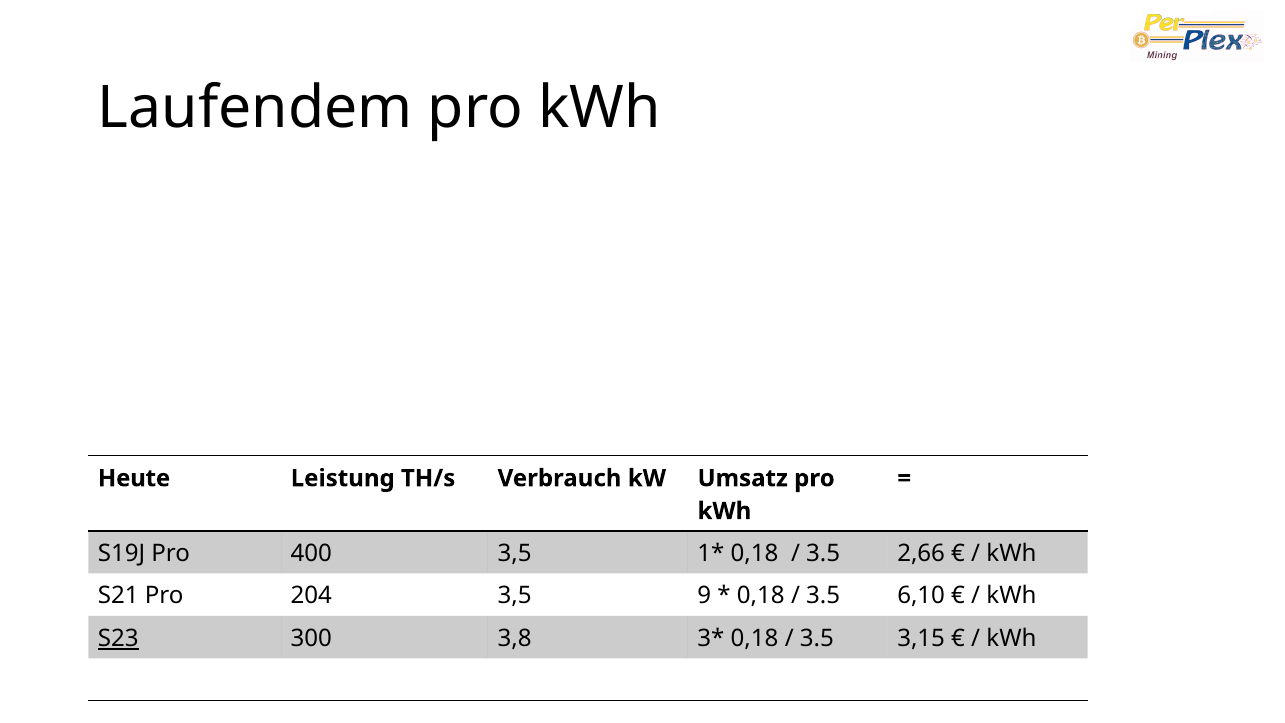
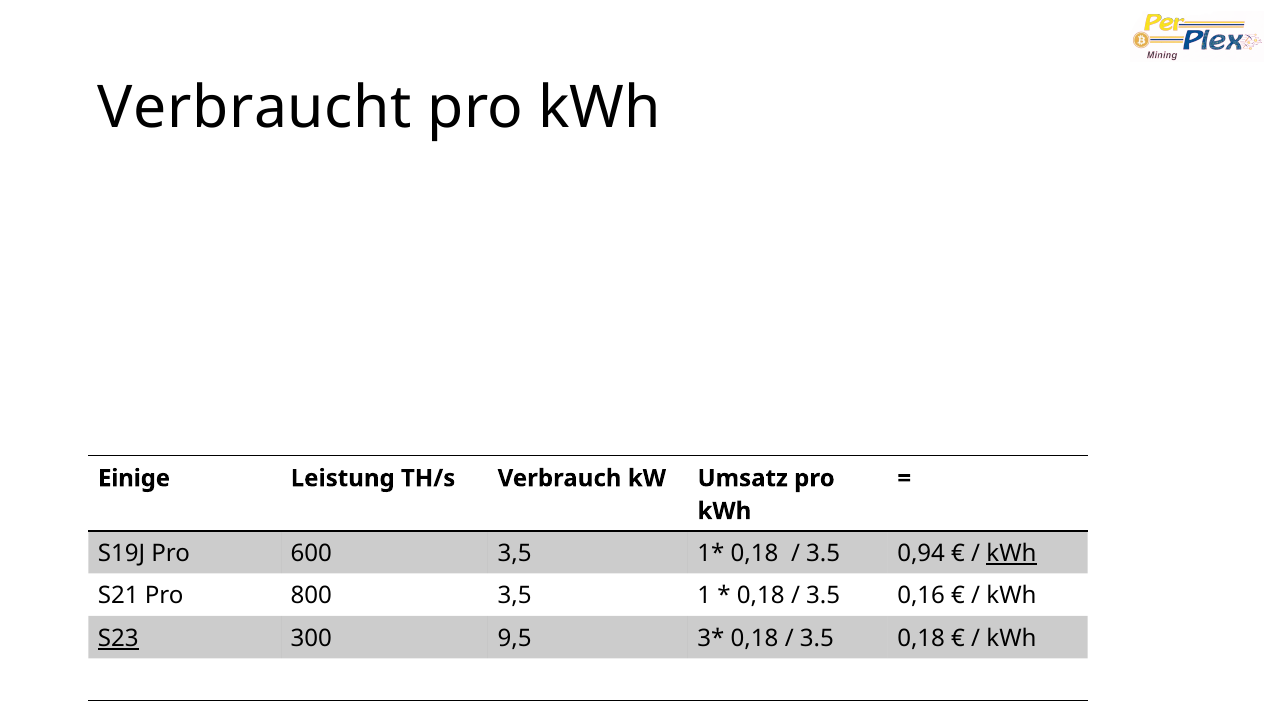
Laufendem: Laufendem -> Verbraucht (255, 108)
Heute: Heute -> Einige (134, 478)
400: 400 -> 600 (311, 553)
2,66: 2,66 -> 0,94 (921, 553)
kWh underline: none -> present (1012, 553)
204: 204 -> 800 (311, 596)
9: 9 -> 1 (704, 596)
6,10: 6,10 -> 0,16 (921, 596)
3,8: 3,8 -> 9,5 (515, 638)
3.5 3,15: 3,15 -> 0,18 (921, 638)
